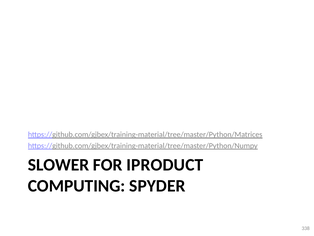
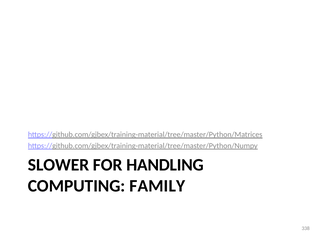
IPRODUCT: IPRODUCT -> HANDLING (165, 165)
SPYDER: SPYDER -> FAMILY (157, 186)
